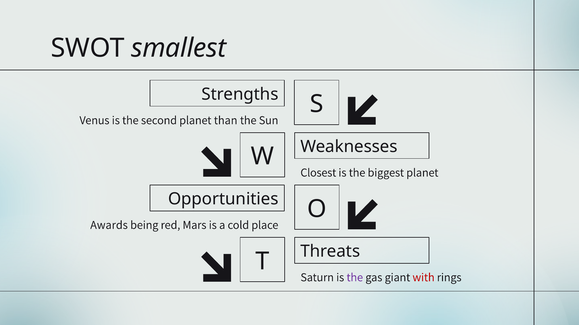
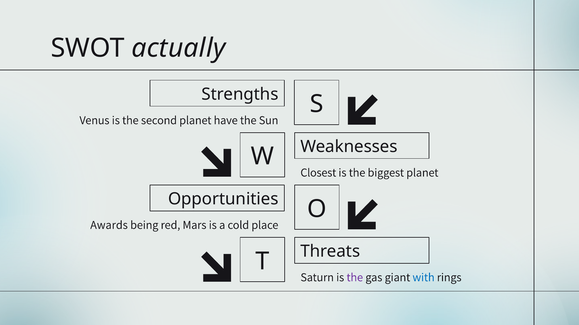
smallest: smallest -> actually (178, 48)
than: than -> have (226, 120)
with colour: red -> blue (424, 278)
